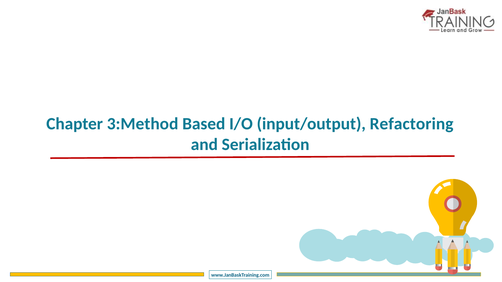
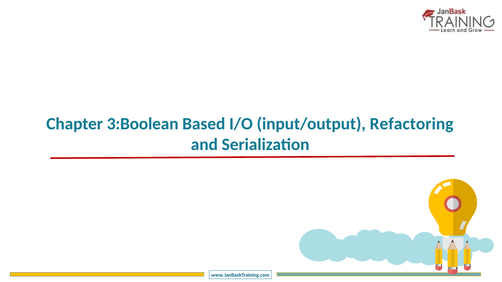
3:Method: 3:Method -> 3:Boolean (143, 124)
